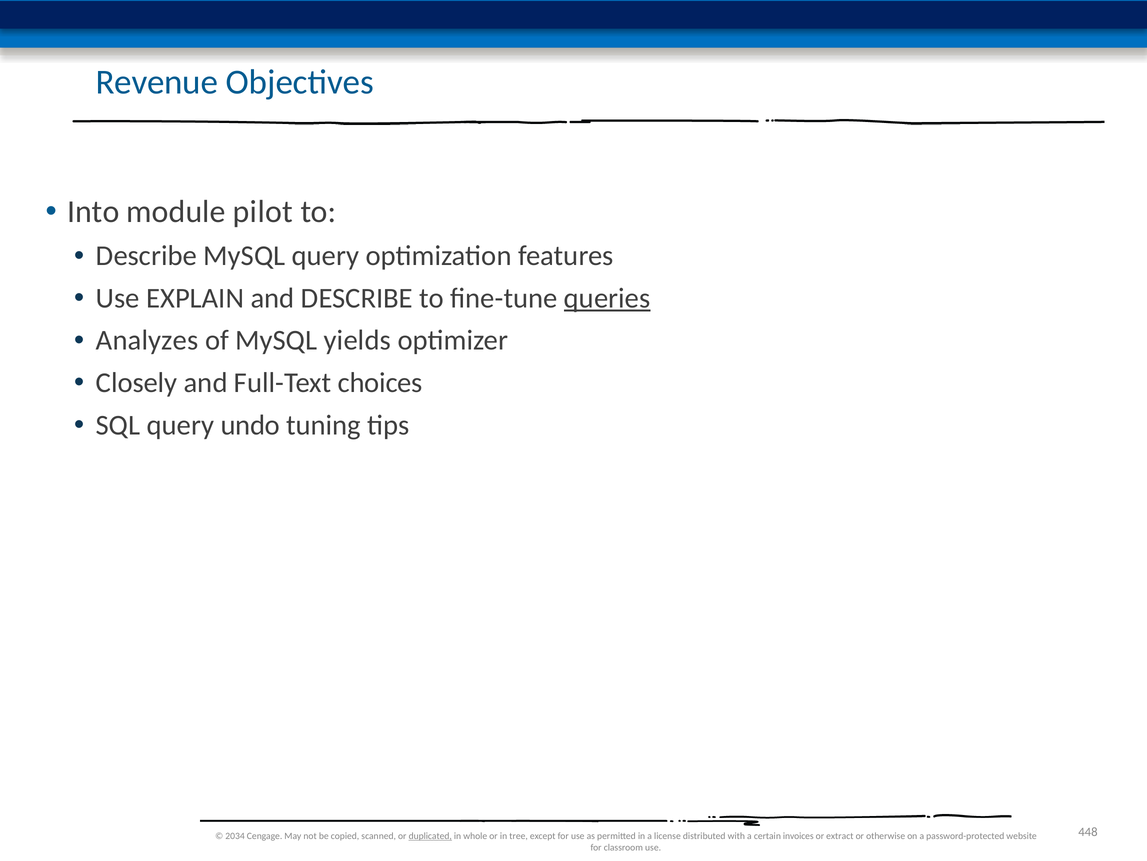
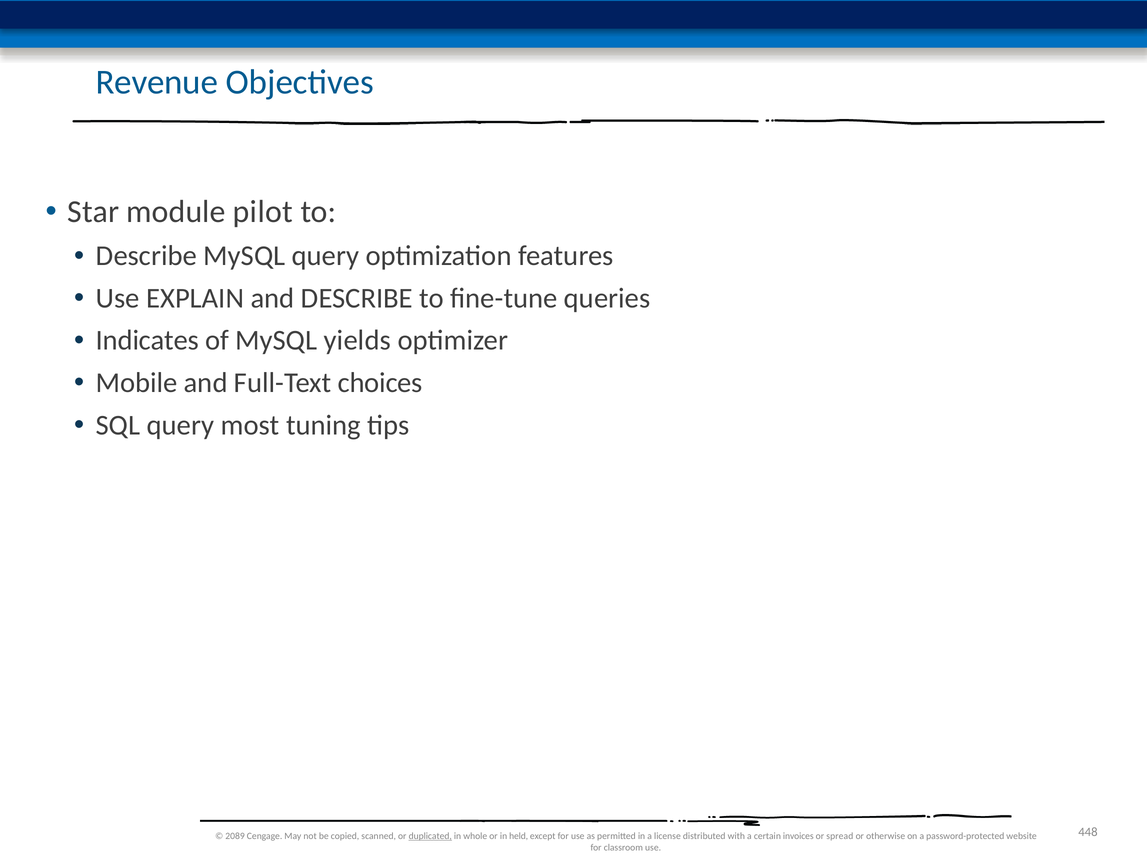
Into: Into -> Star (93, 212)
queries underline: present -> none (607, 298)
Analyzes: Analyzes -> Indicates (147, 340)
Closely: Closely -> Mobile (137, 382)
undo: undo -> most (250, 425)
2034: 2034 -> 2089 (235, 835)
tree: tree -> held (519, 835)
extract: extract -> spread (840, 835)
